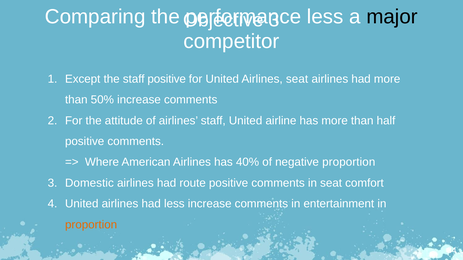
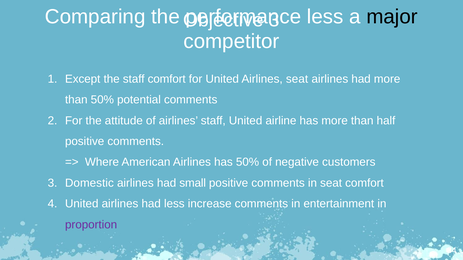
staff positive: positive -> comfort (167, 79)
50% increase: increase -> potential (139, 100)
has 40%: 40% -> 50% (248, 162)
negative proportion: proportion -> customers (349, 162)
route: route -> small (193, 183)
proportion colour: orange -> purple (91, 225)
